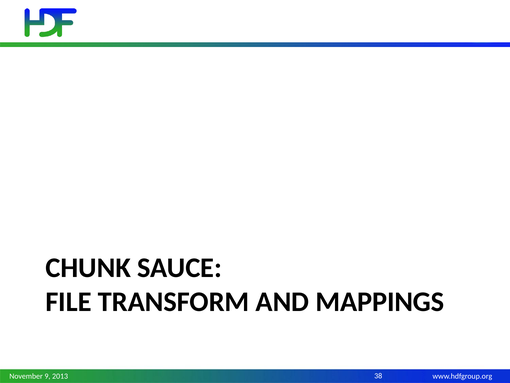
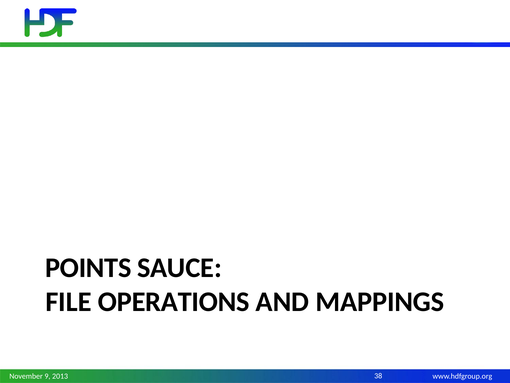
CHUNK: CHUNK -> POINTS (88, 267)
TRANSFORM: TRANSFORM -> OPERATIONS (174, 301)
